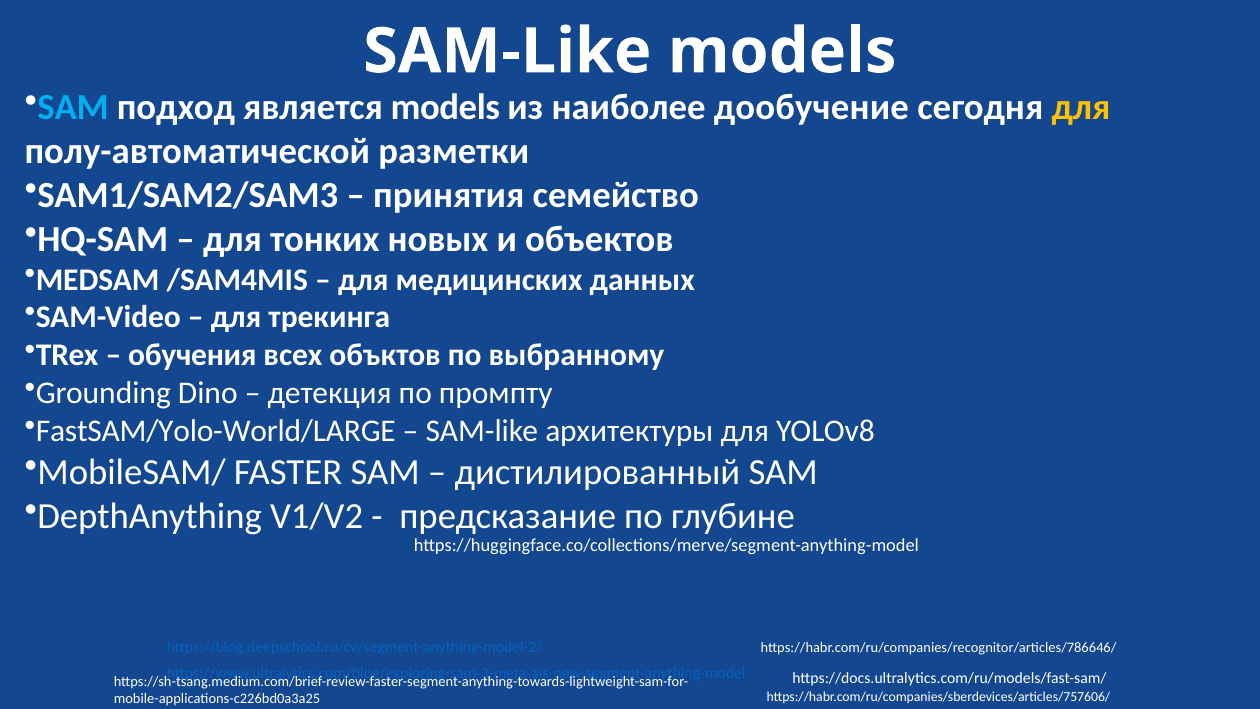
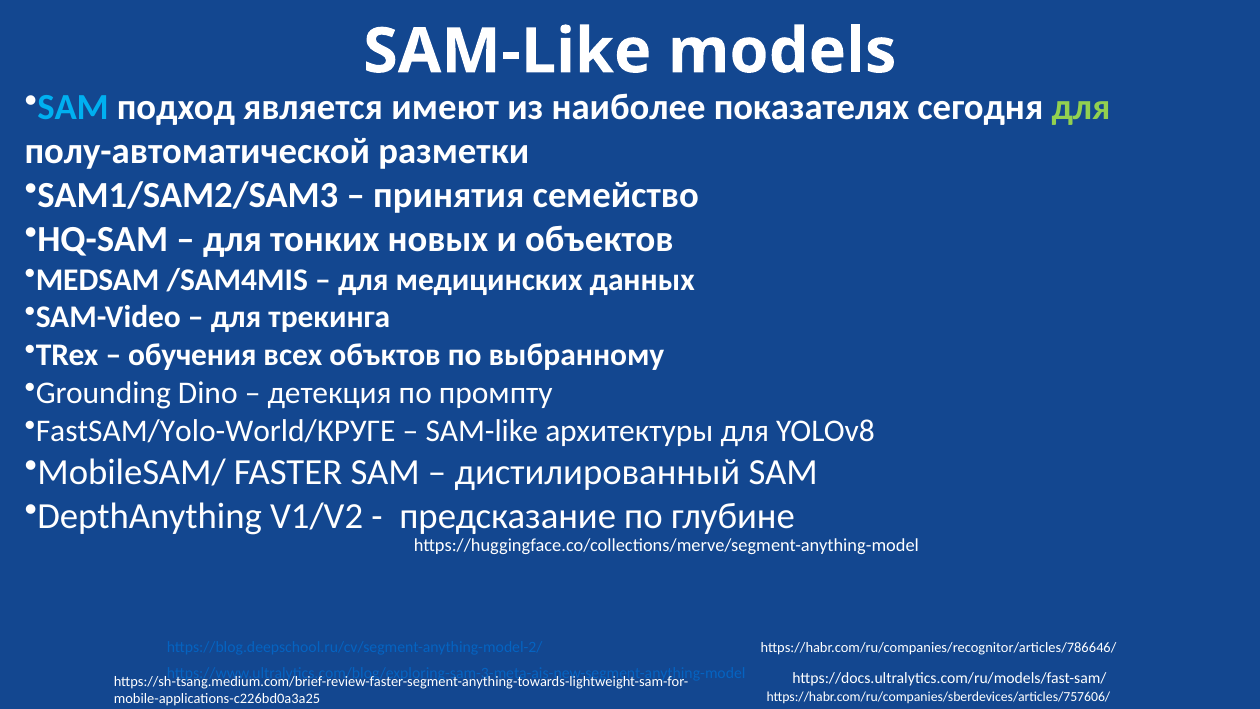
является models: models -> имеют (445, 107)
дообучение: дообучение -> показателях (812, 107)
для colour: yellow -> light green (1081, 107)
FastSAM/Yolo-World/LARGE: FastSAM/Yolo-World/LARGE -> FastSAM/Yolo-World/КРУГЕ (216, 431)
